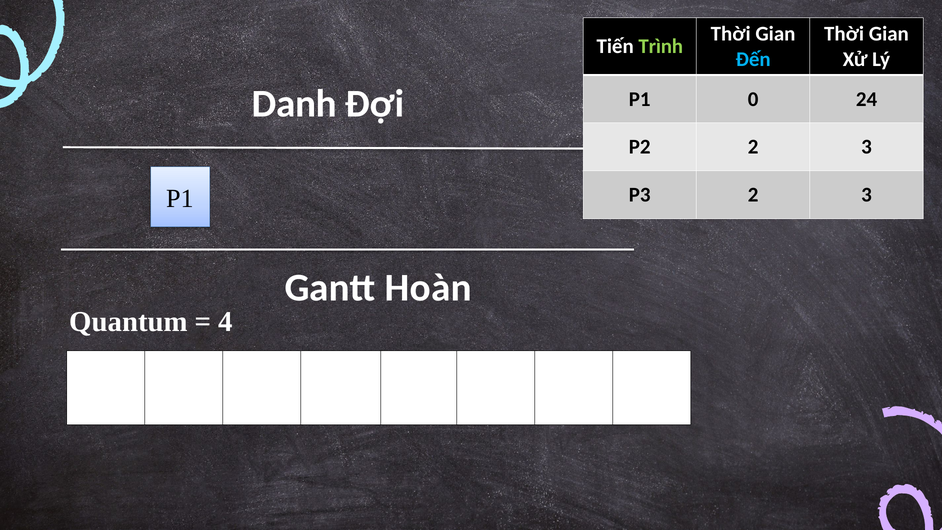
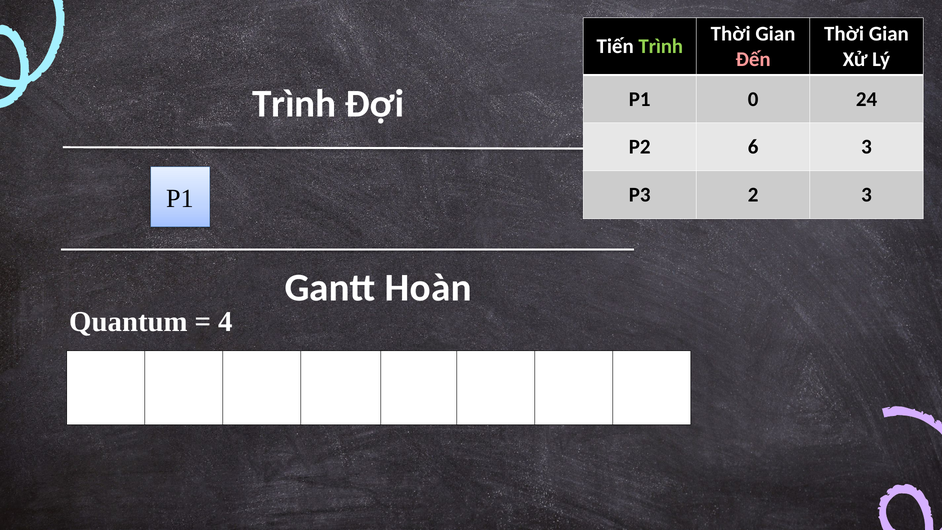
Đến colour: light blue -> pink (753, 59)
Danh: Danh -> Trình (294, 104)
P2 2: 2 -> 6 (753, 147)
